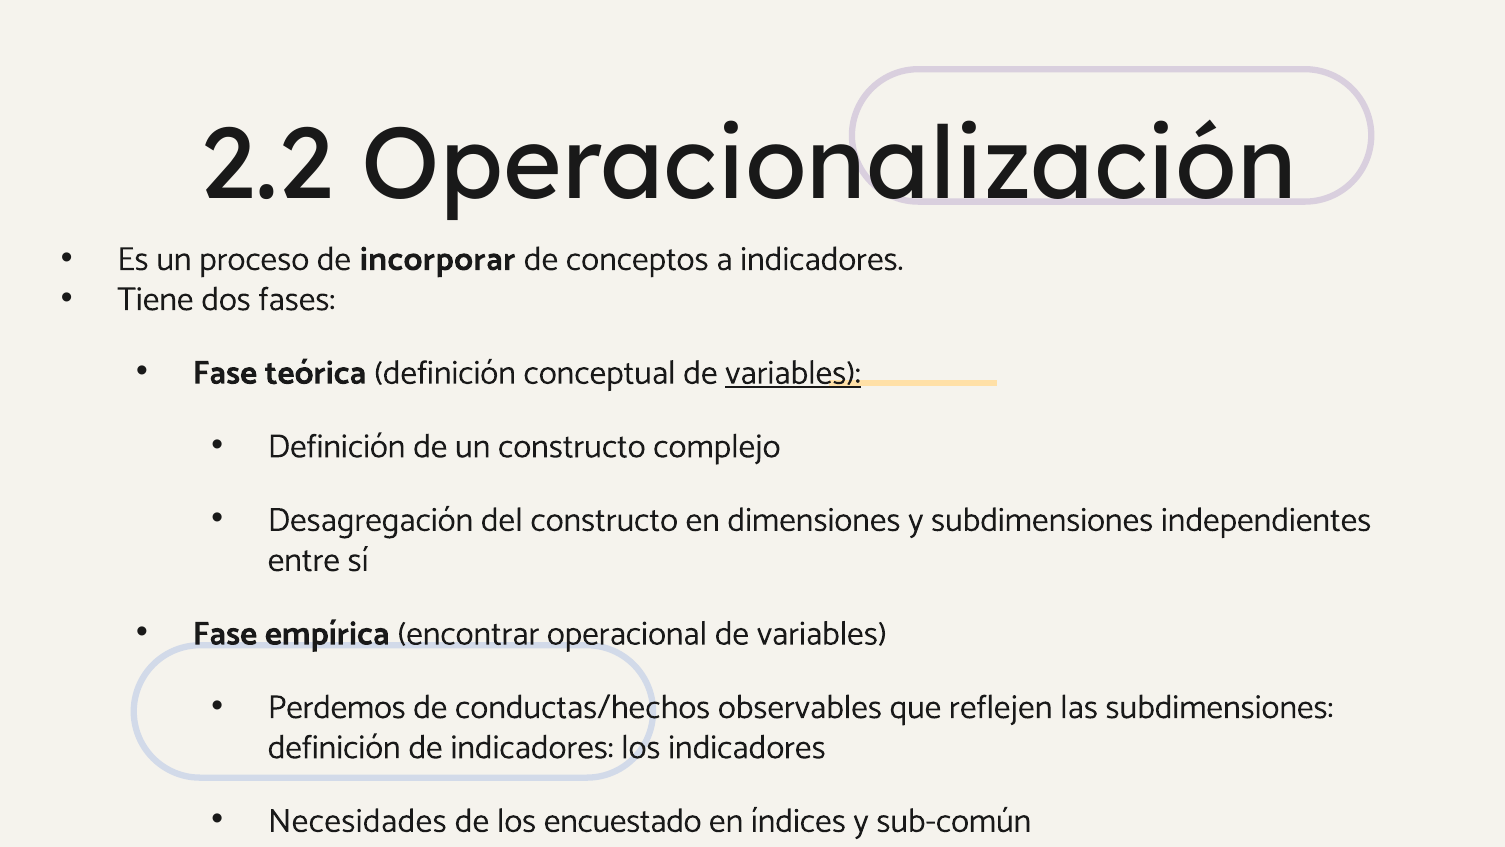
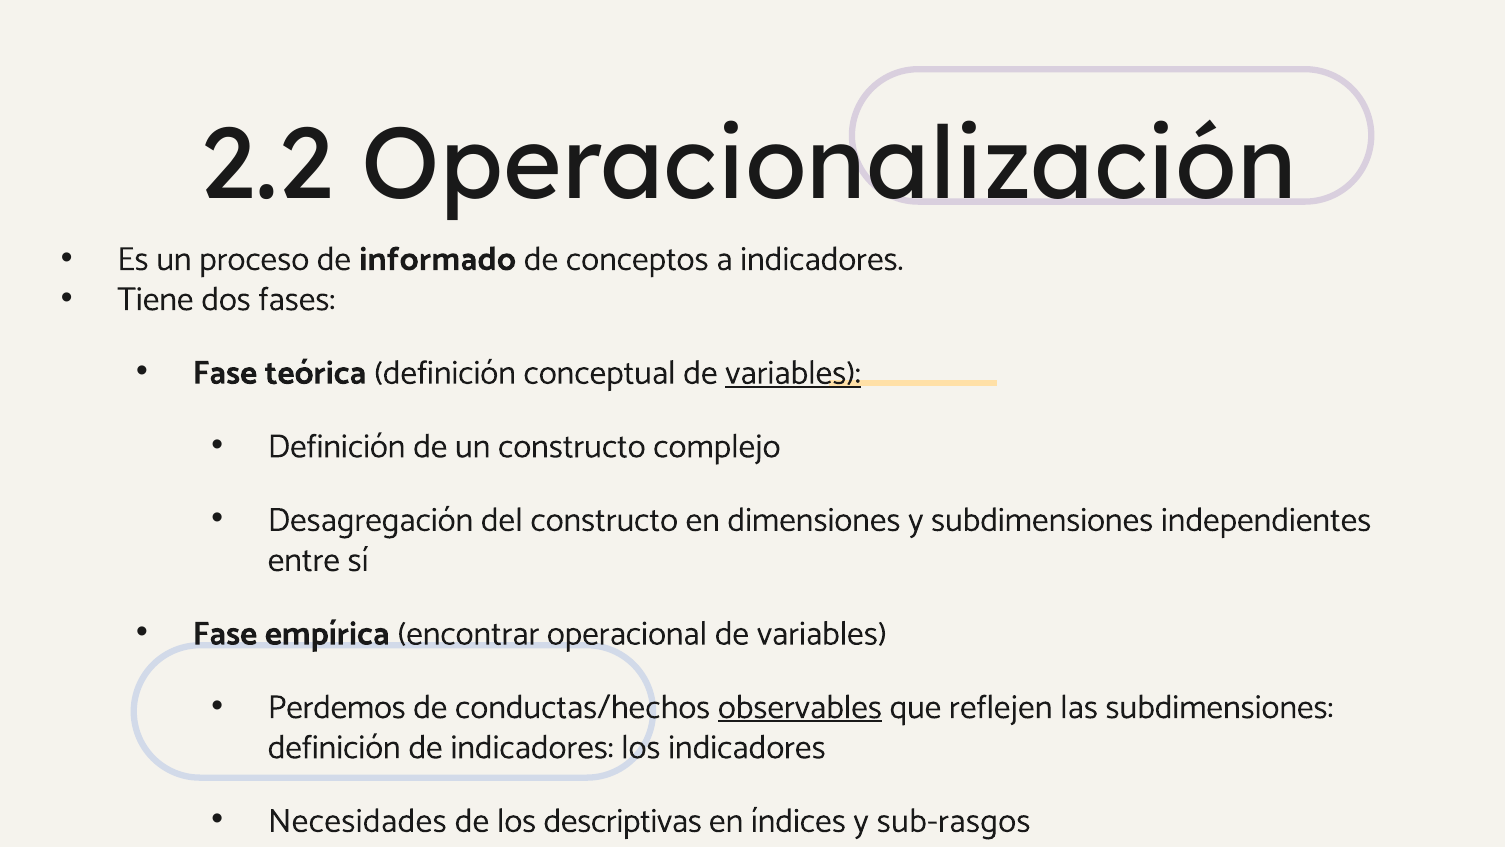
incorporar: incorporar -> informado (438, 259)
observables underline: none -> present (800, 707)
encuestado: encuestado -> descriptivas (623, 820)
sub-común: sub-común -> sub-rasgos (954, 820)
